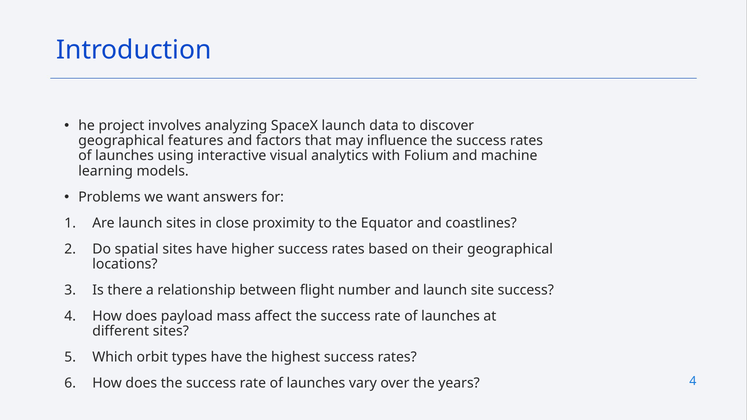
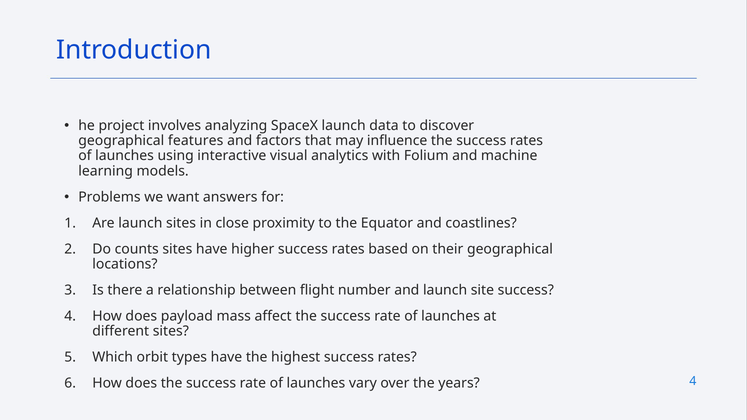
spatial: spatial -> counts (137, 249)
